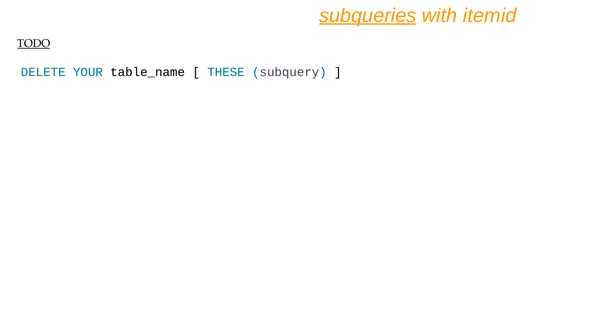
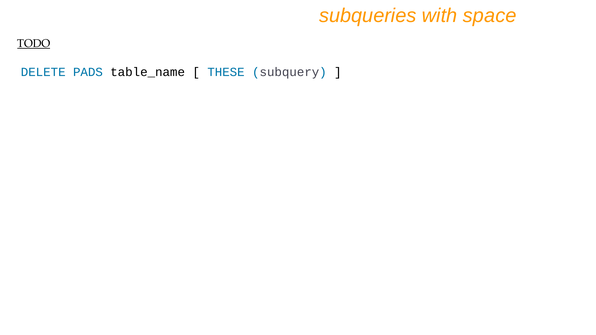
subqueries underline: present -> none (368, 16)
itemid: itemid -> space (490, 16)
YOUR: YOUR -> PADS (88, 72)
